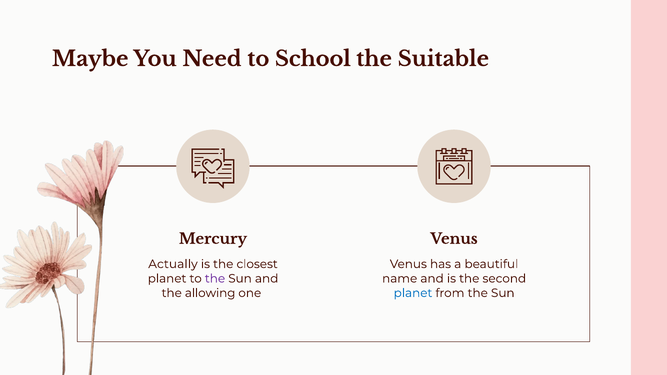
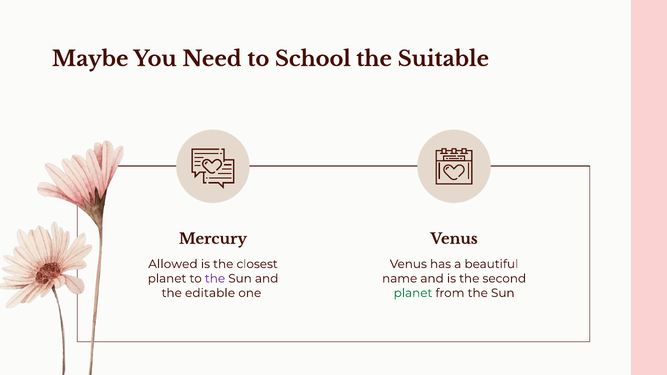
Actually: Actually -> Allowed (173, 264)
allowing: allowing -> editable (210, 293)
planet colour: blue -> green (413, 293)
